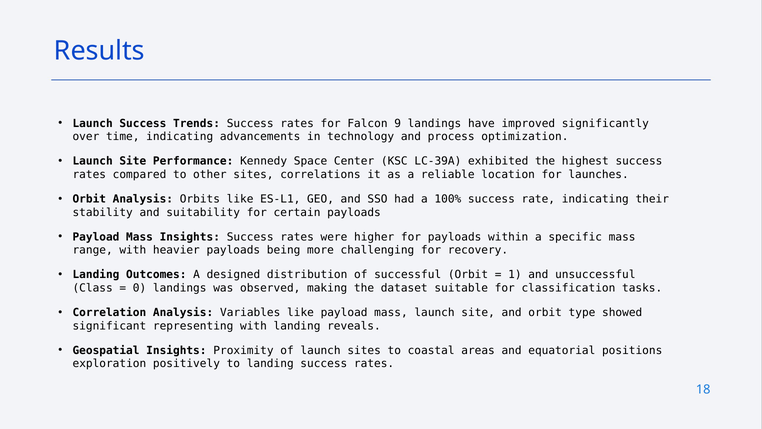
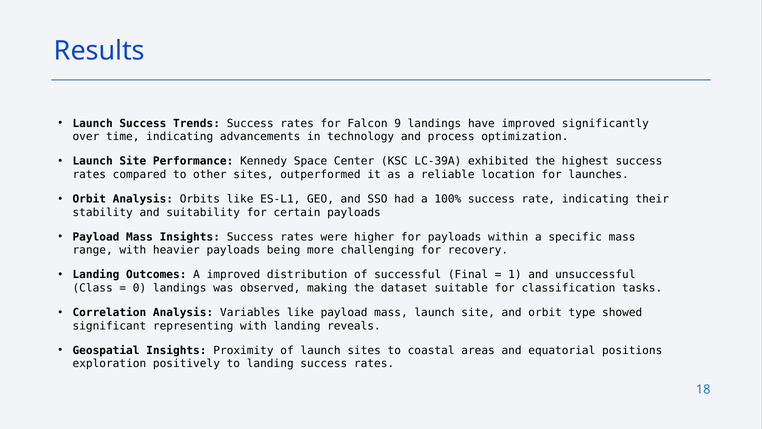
correlations: correlations -> outperformed (320, 174)
A designed: designed -> improved (233, 274)
successful Orbit: Orbit -> Final (468, 274)
